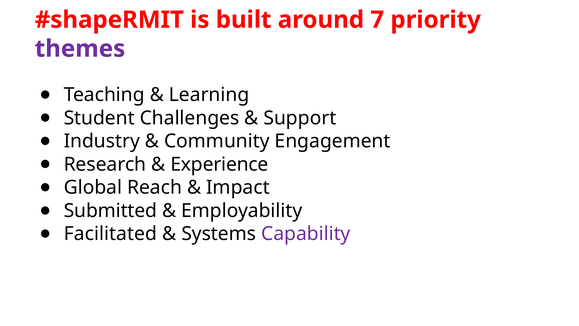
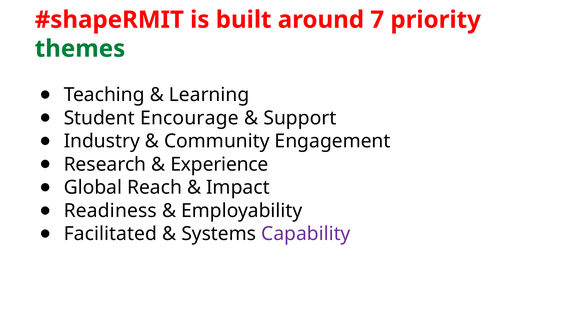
themes colour: purple -> green (80, 49)
Challenges: Challenges -> Encourage (189, 118)
Submitted: Submitted -> Readiness (110, 211)
